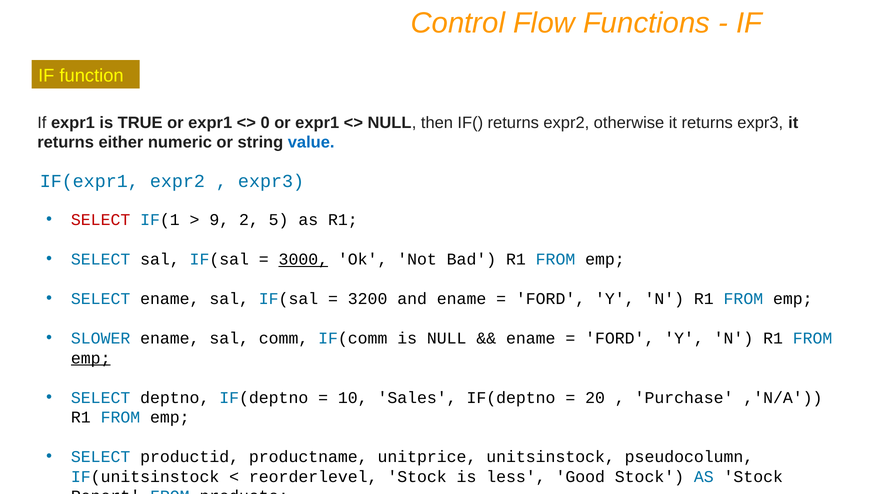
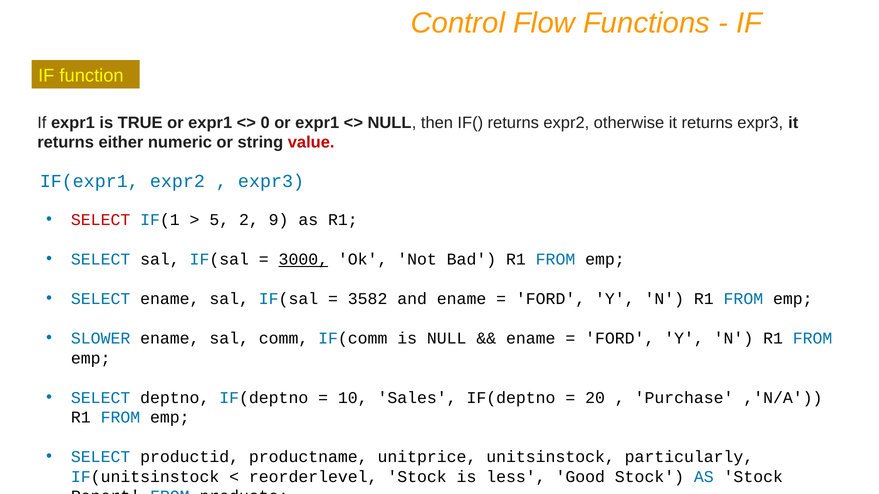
value colour: blue -> red (311, 143)
9: 9 -> 5 (219, 220)
5: 5 -> 9 (279, 220)
3200: 3200 -> 3582 (368, 299)
emp underline: present -> none (91, 358)
pseudocolumn: pseudocolumn -> particularly (689, 457)
